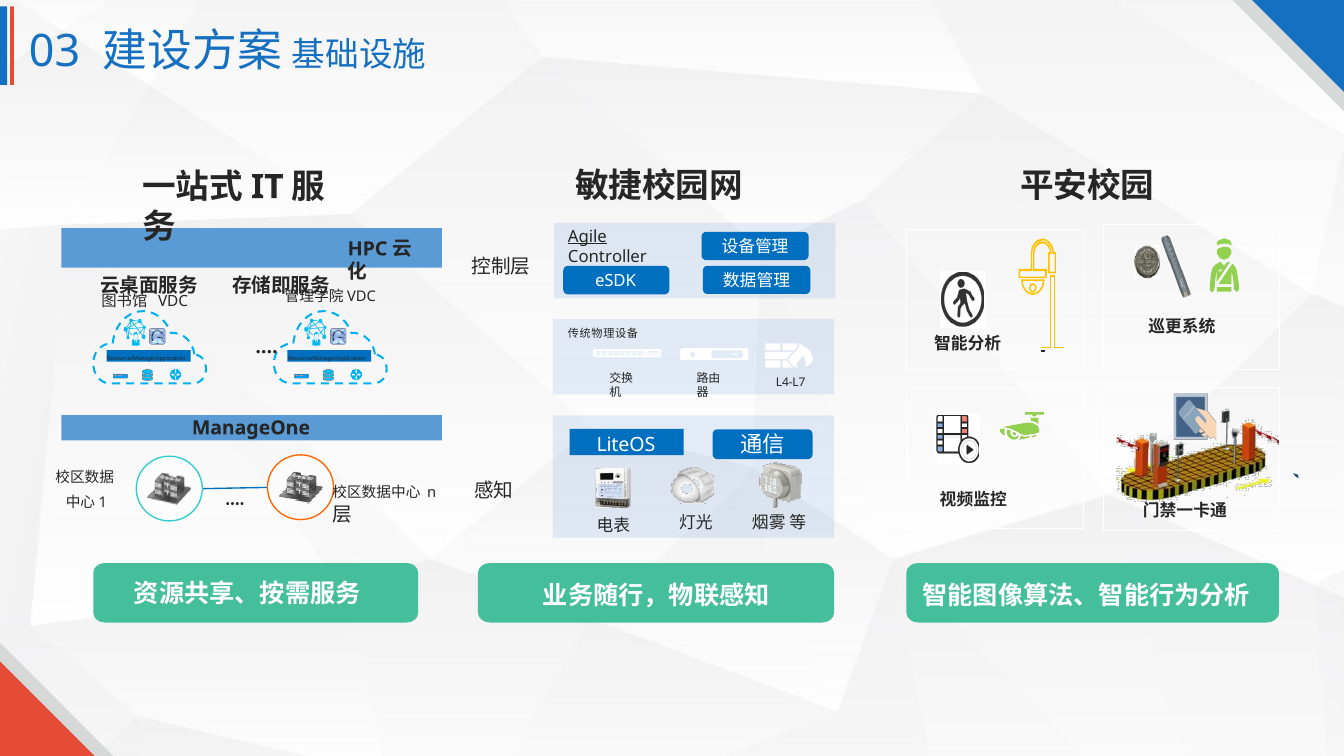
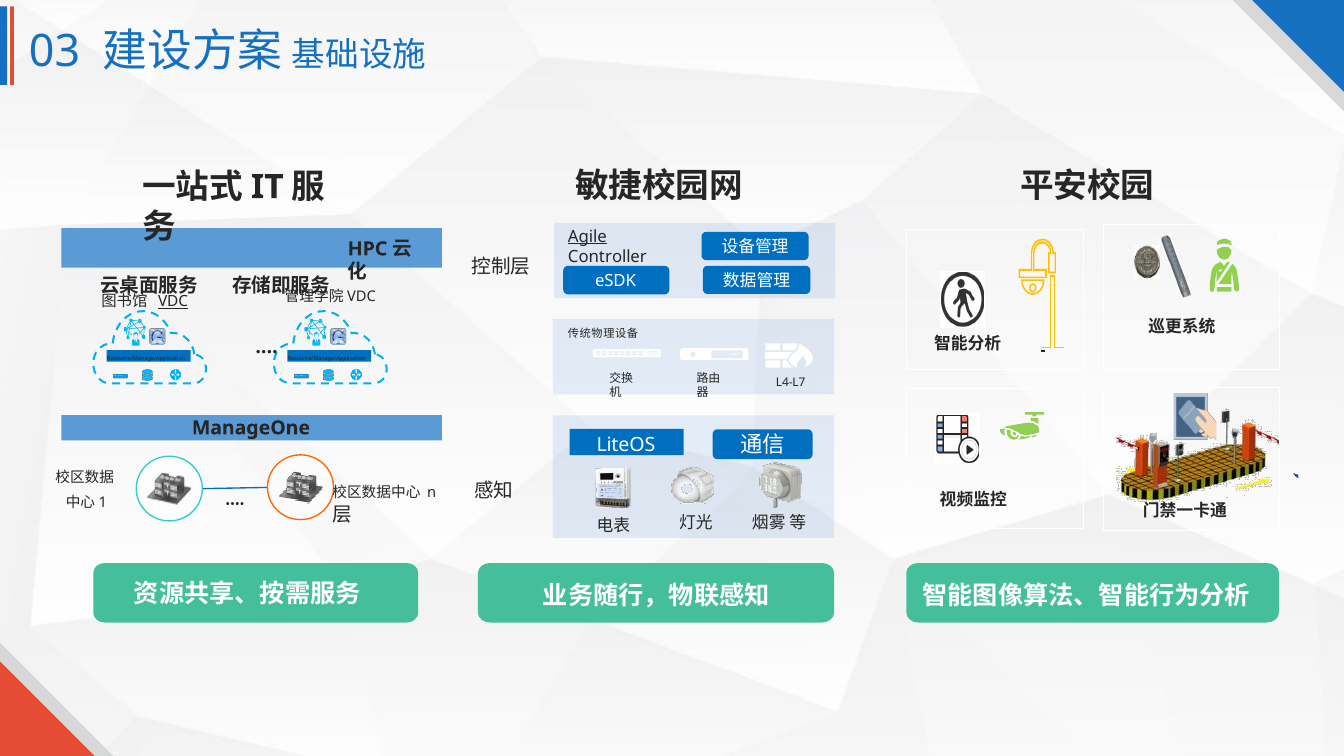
VDC underline: none -> present (173, 301)
